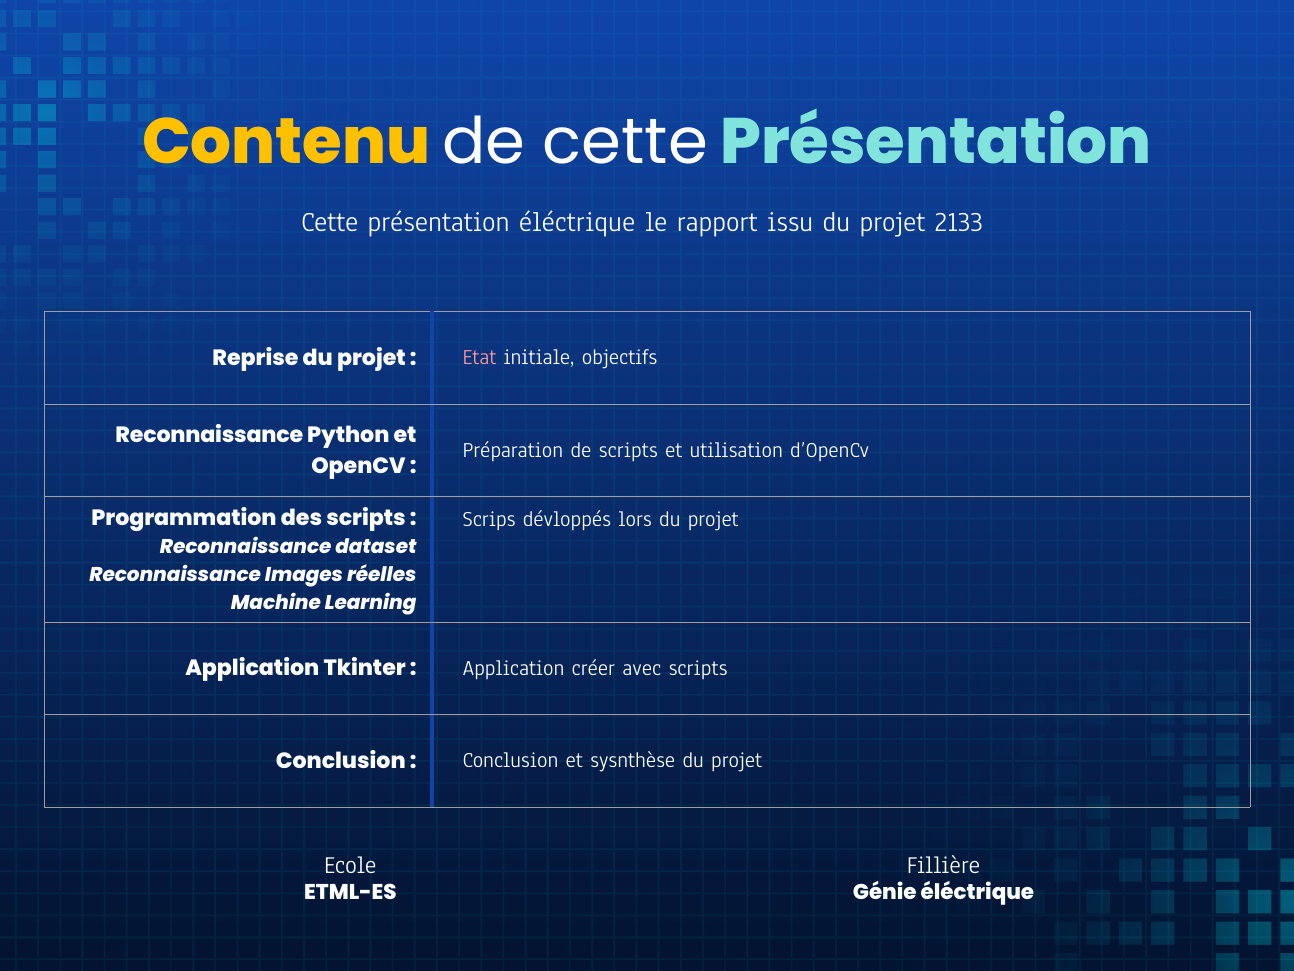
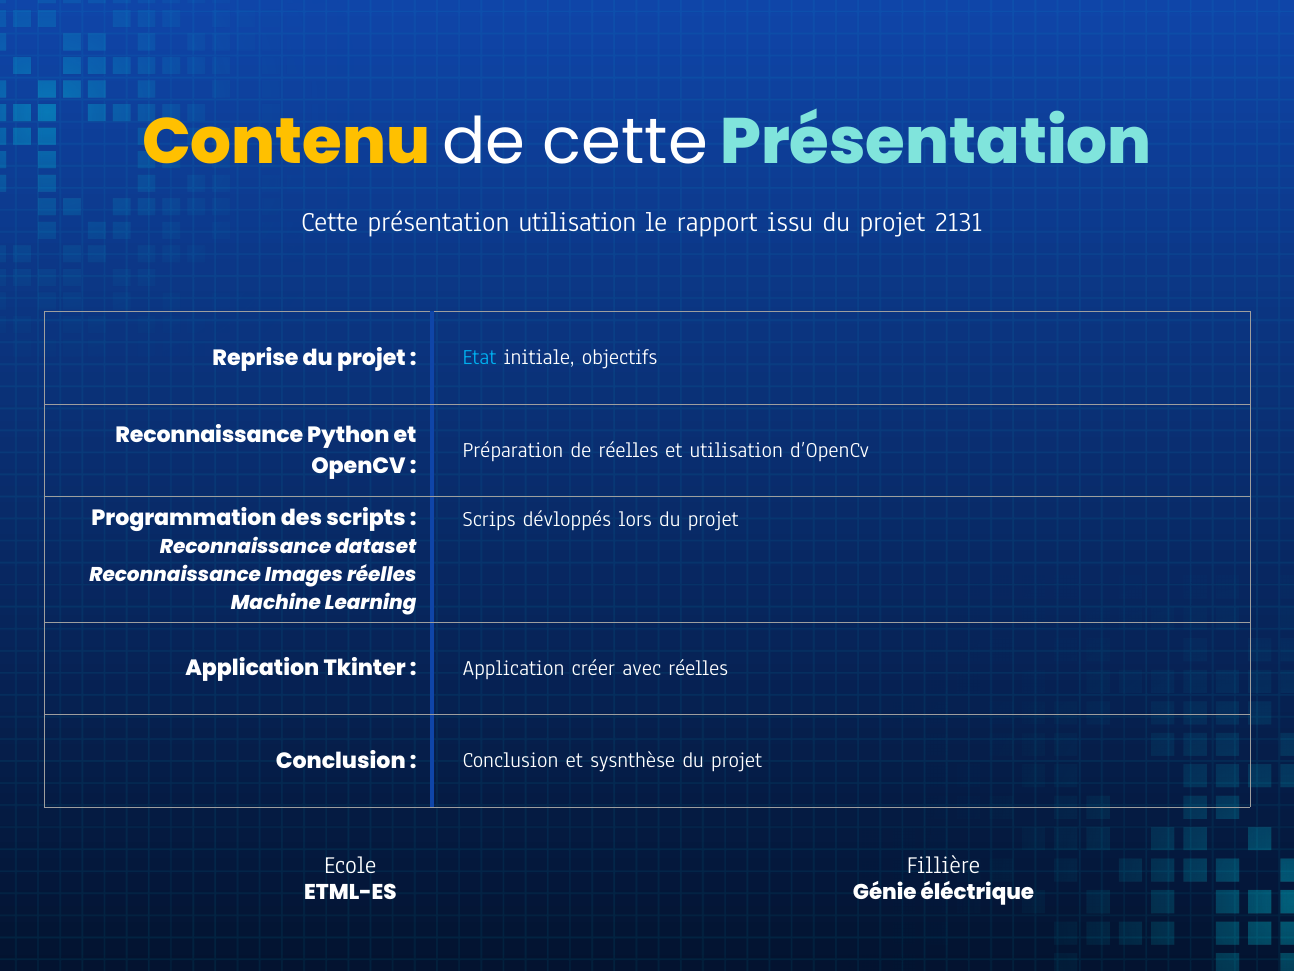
présentation éléctrique: éléctrique -> utilisation (577, 222)
2133: 2133 -> 2131 (959, 222)
Etat colour: pink -> light blue (479, 357)
de scripts: scripts -> réelles (628, 450)
avec scripts: scripts -> réelles (698, 668)
